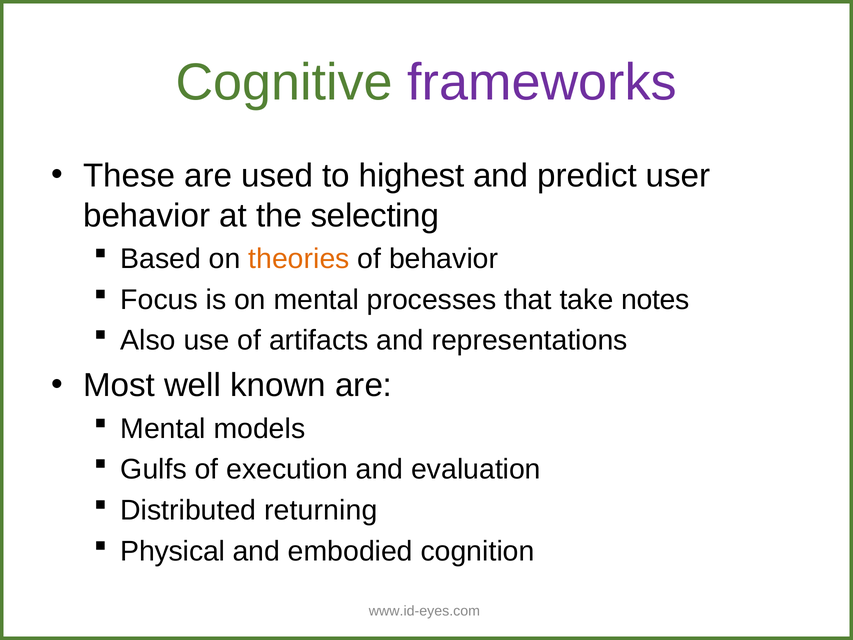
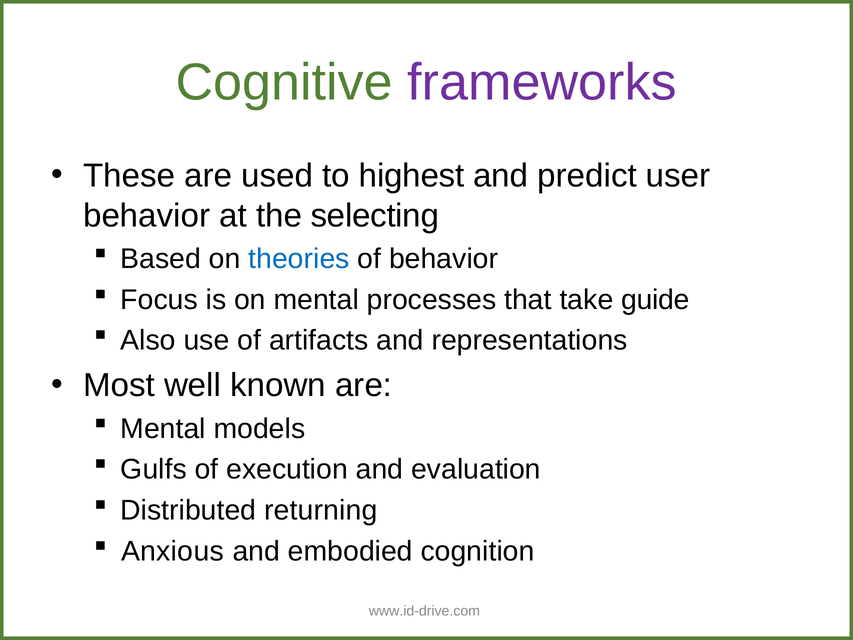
theories colour: orange -> blue (299, 259)
notes: notes -> guide (655, 300)
Physical: Physical -> Anxious (172, 551)
www.id-eyes.com: www.id-eyes.com -> www.id-drive.com (424, 611)
